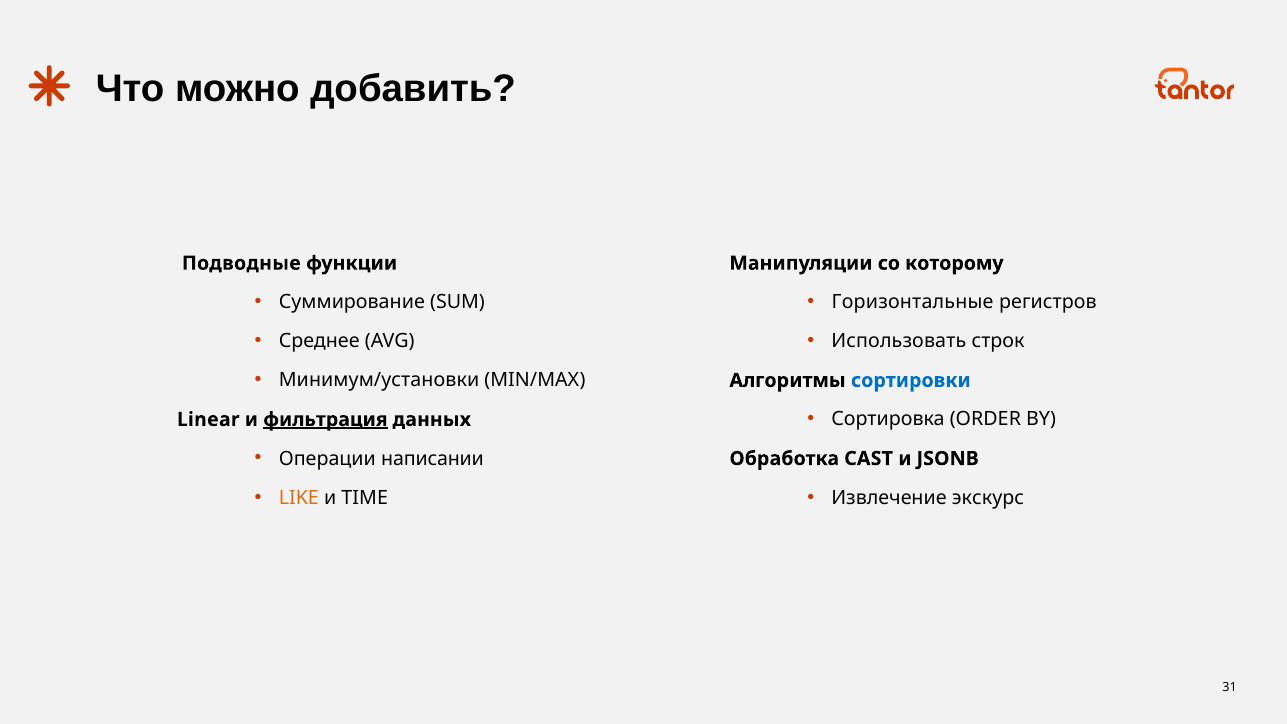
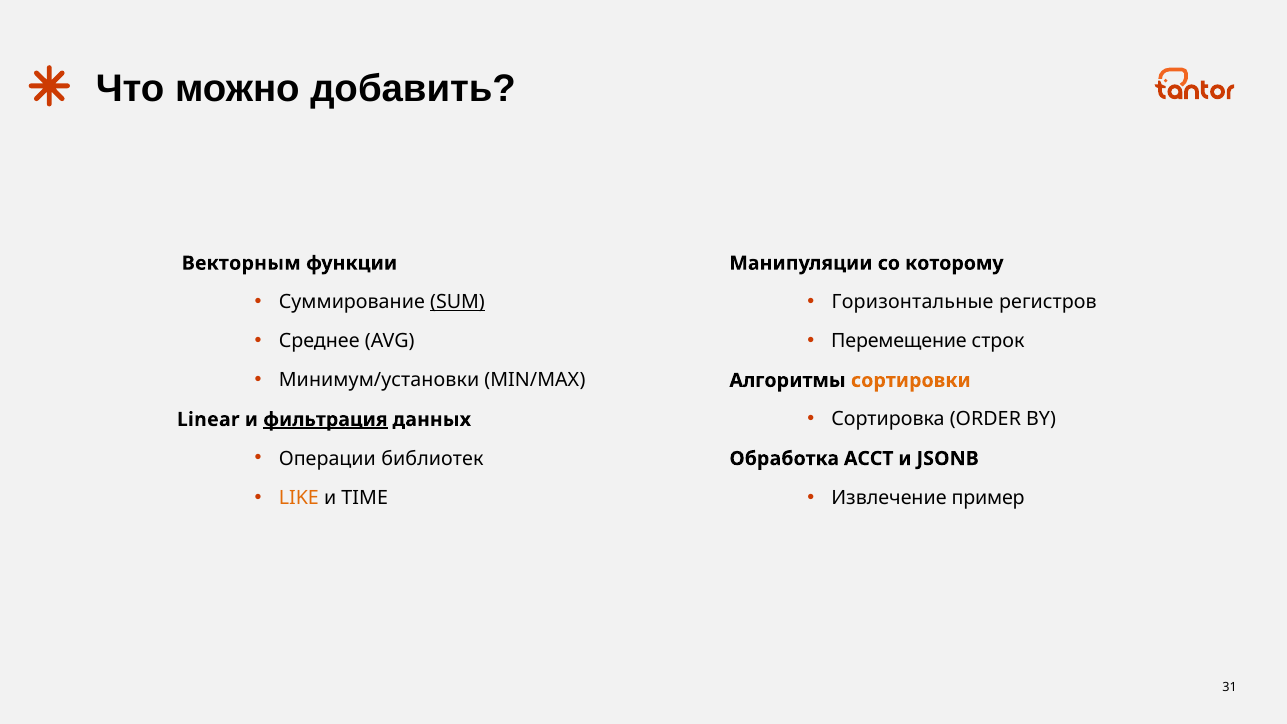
Подводные: Подводные -> Векторным (241, 263)
SUM underline: none -> present (457, 302)
Использовать: Использовать -> Перемещение (899, 341)
сортировки colour: blue -> orange (911, 380)
написании: написании -> библиотек (432, 459)
CAST: CAST -> ACCT (869, 459)
экскурс: экскурс -> пример (988, 498)
